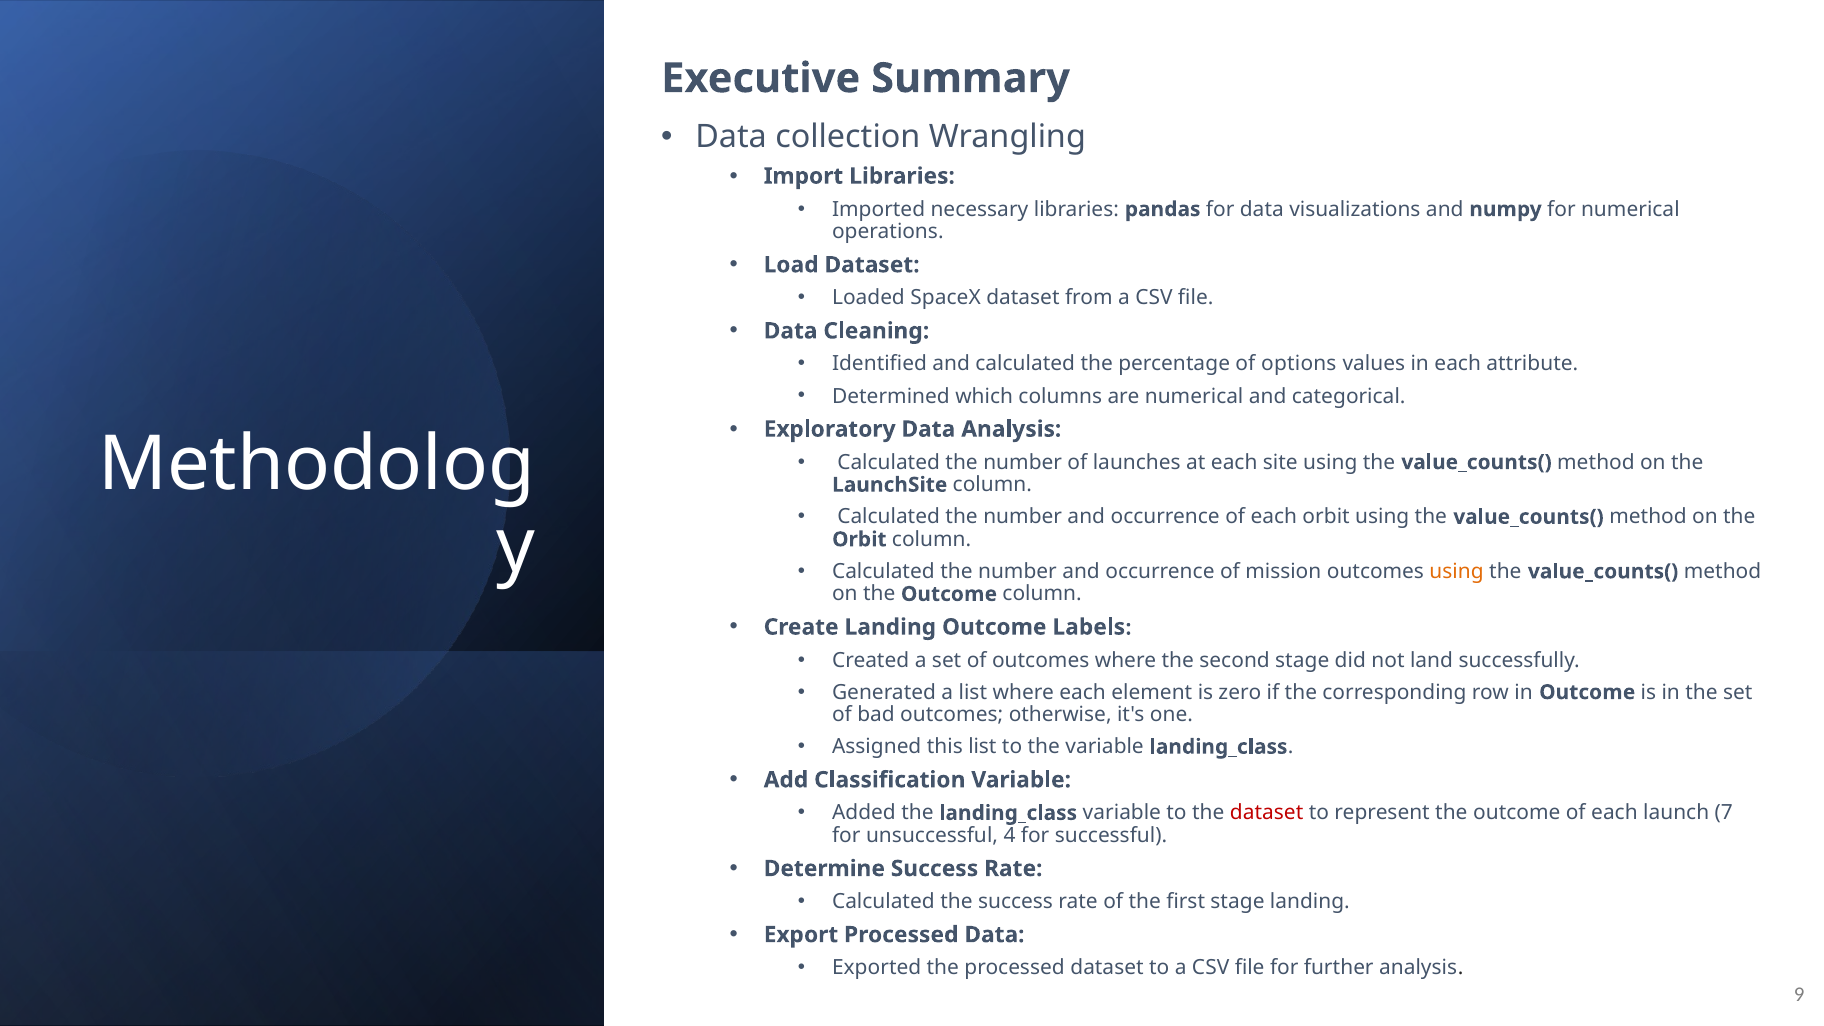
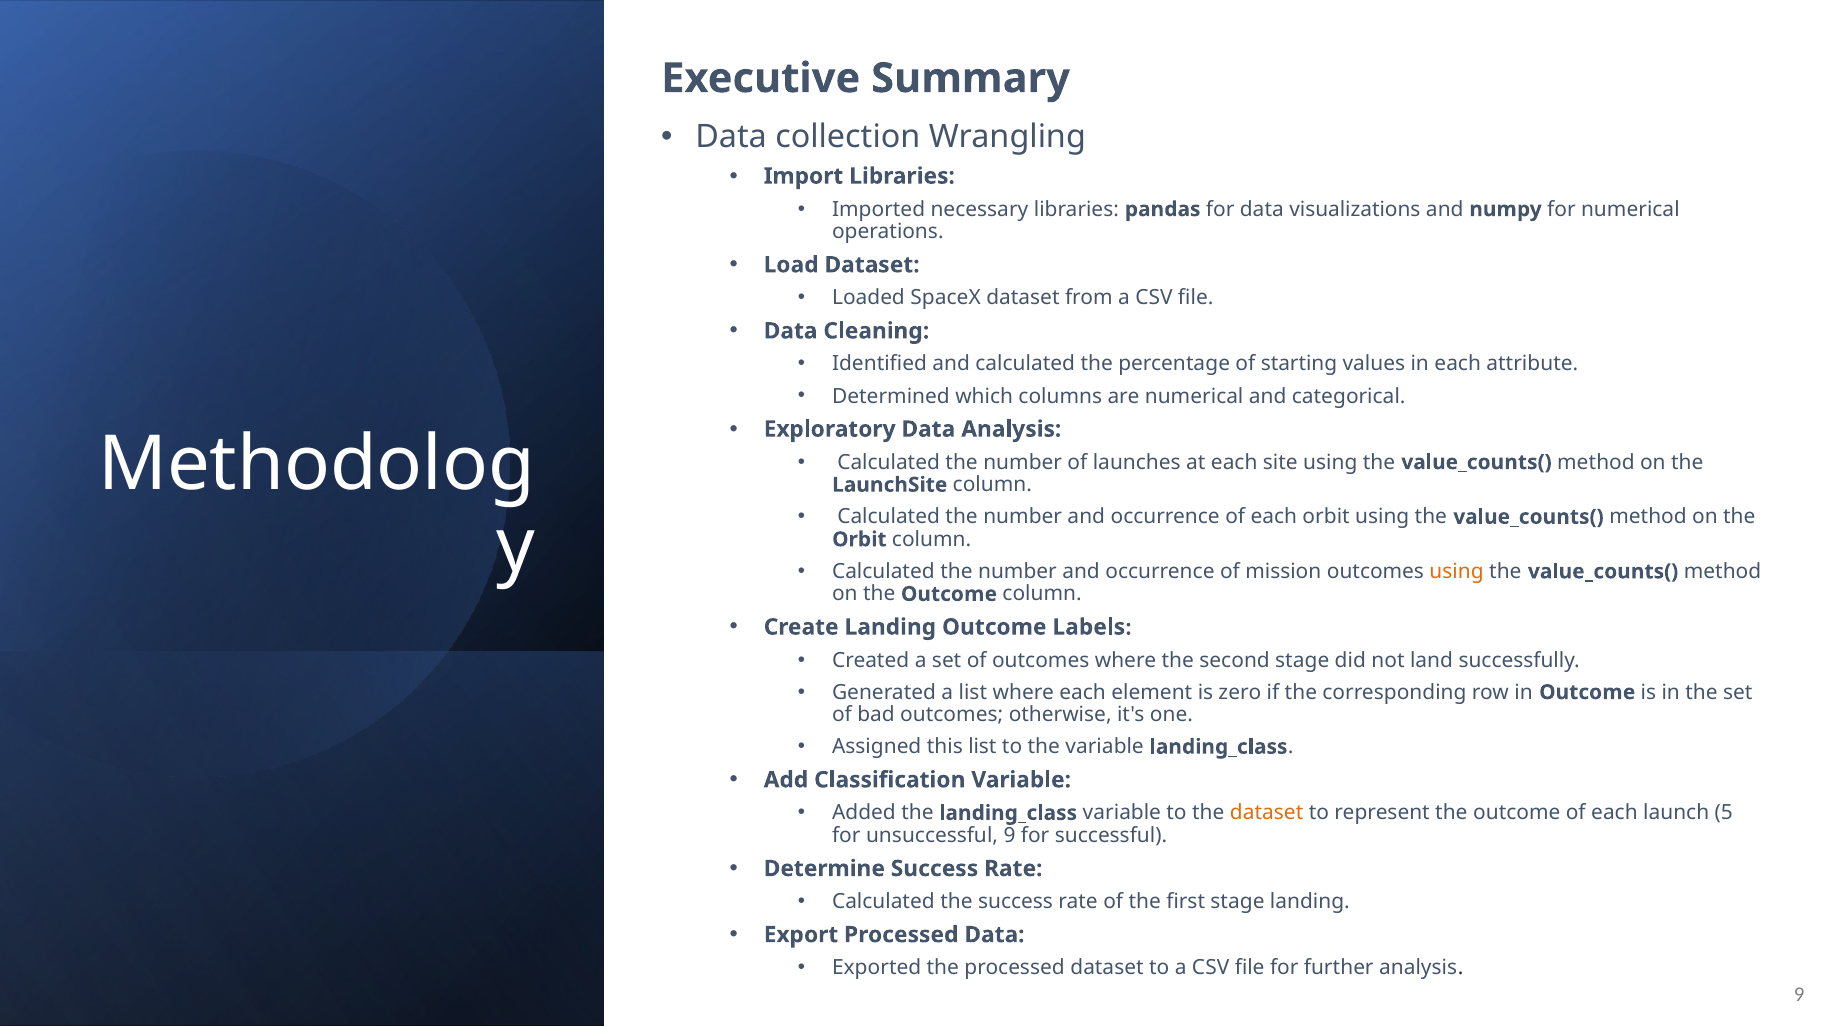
options: options -> starting (1299, 364)
dataset colour: red -> orange (1267, 813)
7: 7 -> 5 (1724, 813)
unsuccessful 4: 4 -> 9 (1010, 836)
